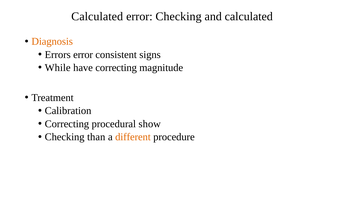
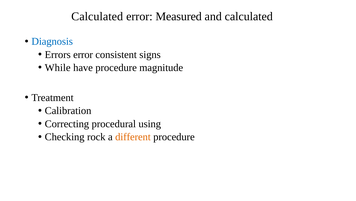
error Checking: Checking -> Measured (179, 16)
Diagnosis colour: orange -> blue (52, 41)
have correcting: correcting -> procedure (116, 67)
show: show -> using (150, 123)
than: than -> rock (96, 137)
